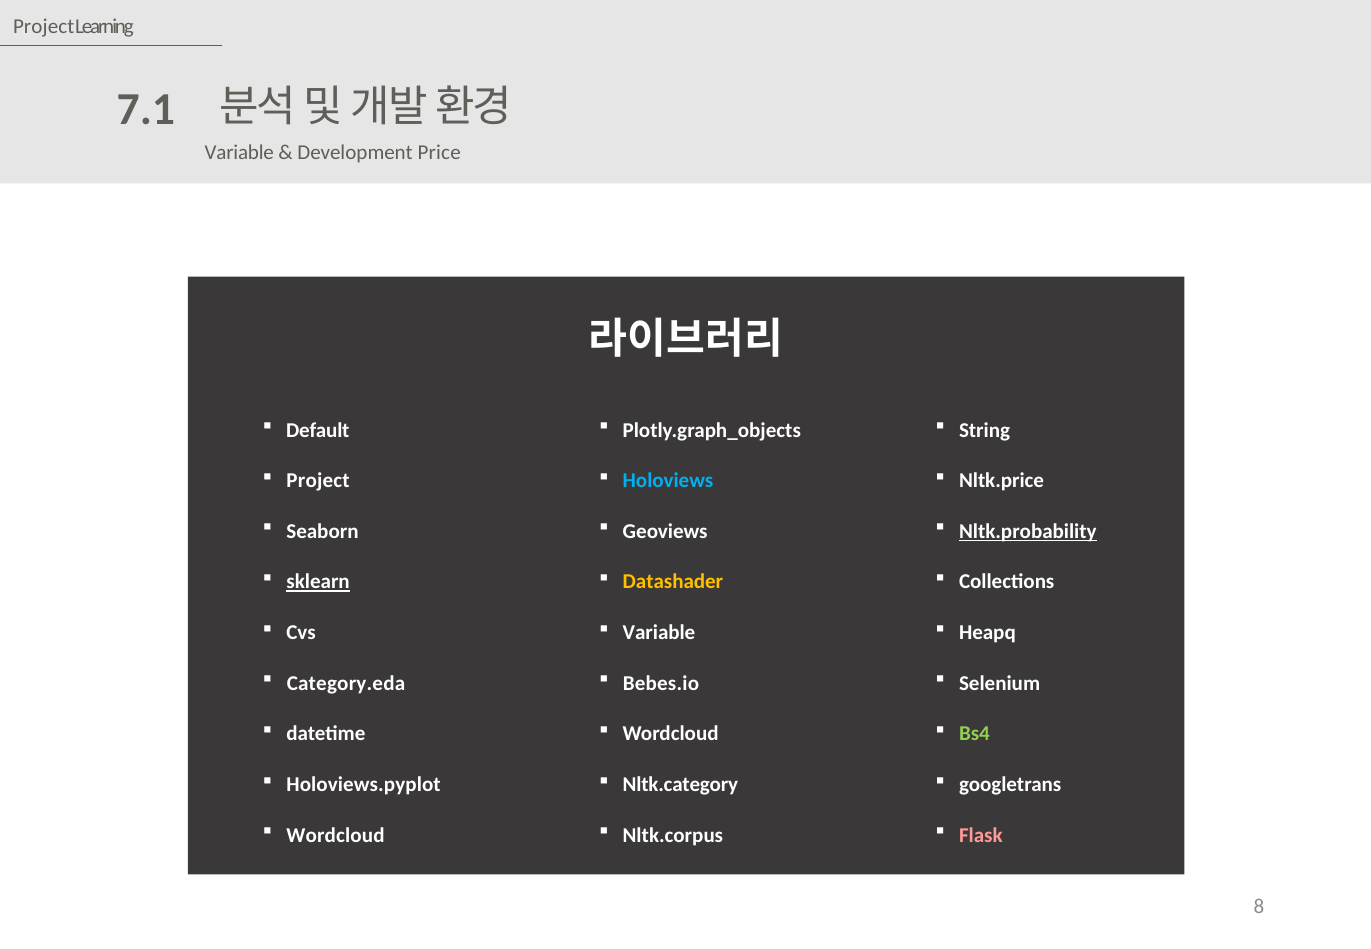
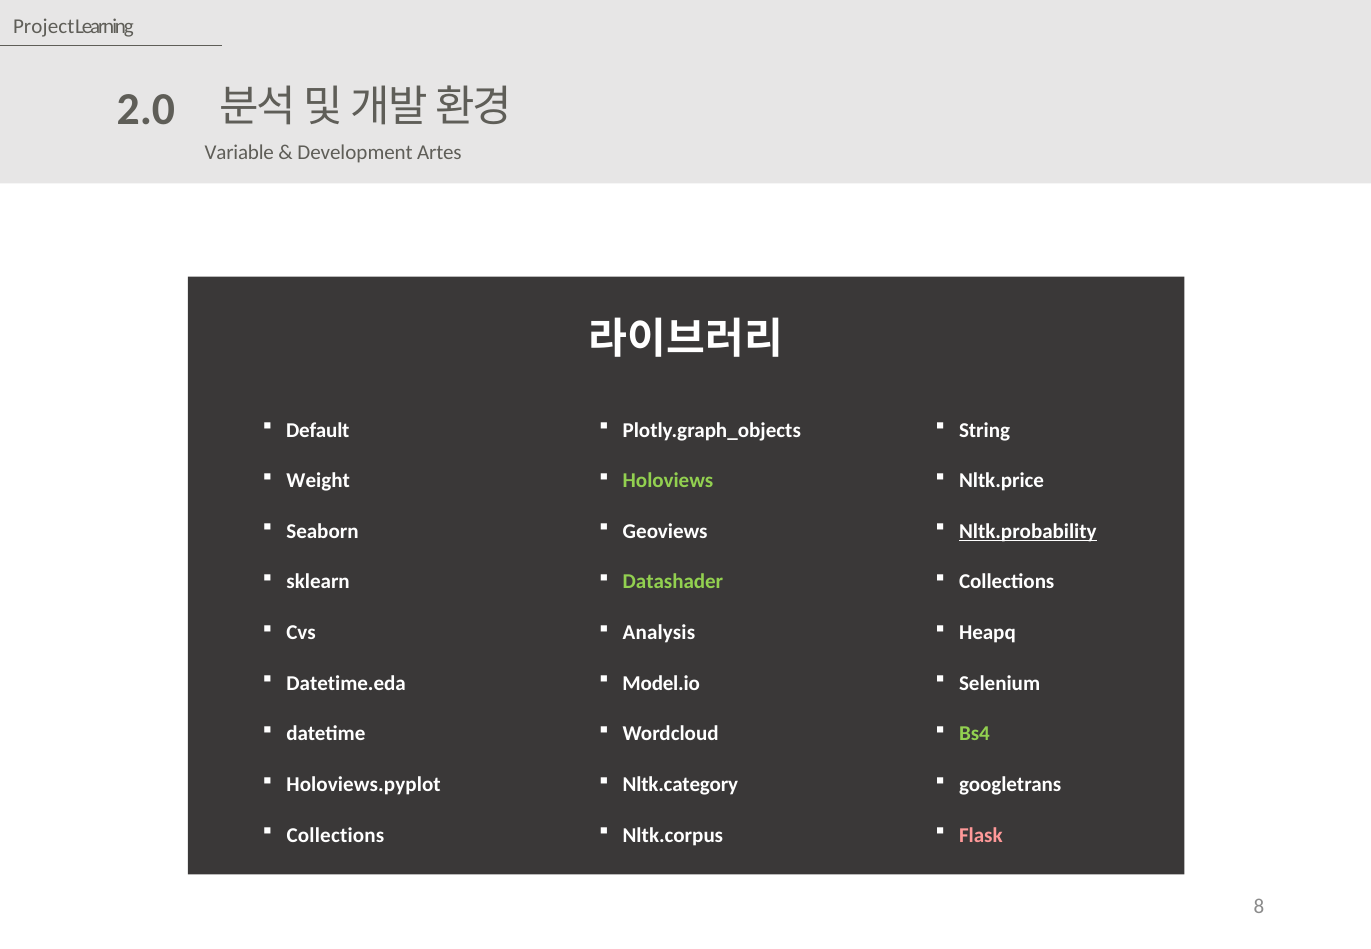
7.1: 7.1 -> 2.0 (146, 109)
Price: Price -> Artes (439, 152)
Project: Project -> Weight (318, 481)
Holoviews colour: light blue -> light green (668, 481)
sklearn underline: present -> none (318, 582)
Datashader colour: yellow -> light green (673, 582)
Variable: Variable -> Analysis (659, 633)
Category.eda: Category.eda -> Datetime.eda (346, 683)
Bebes.io: Bebes.io -> Model.io (661, 683)
Wordcloud: Wordcloud -> Collections (335, 835)
